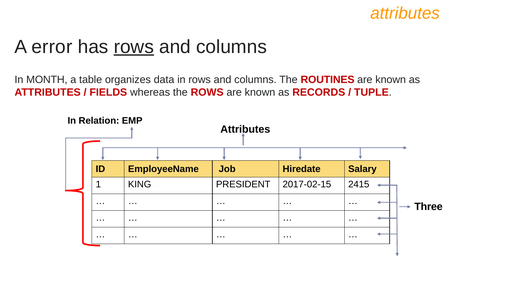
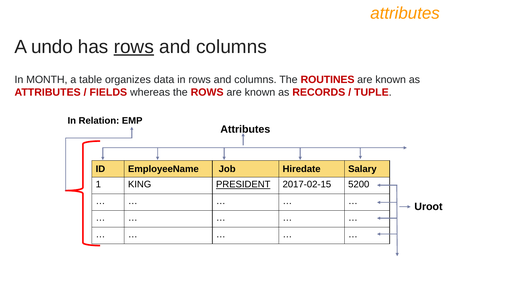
error: error -> undo (52, 47)
PRESIDENT underline: none -> present (243, 185)
2415: 2415 -> 5200 (359, 185)
Three: Three -> Uroot (428, 207)
